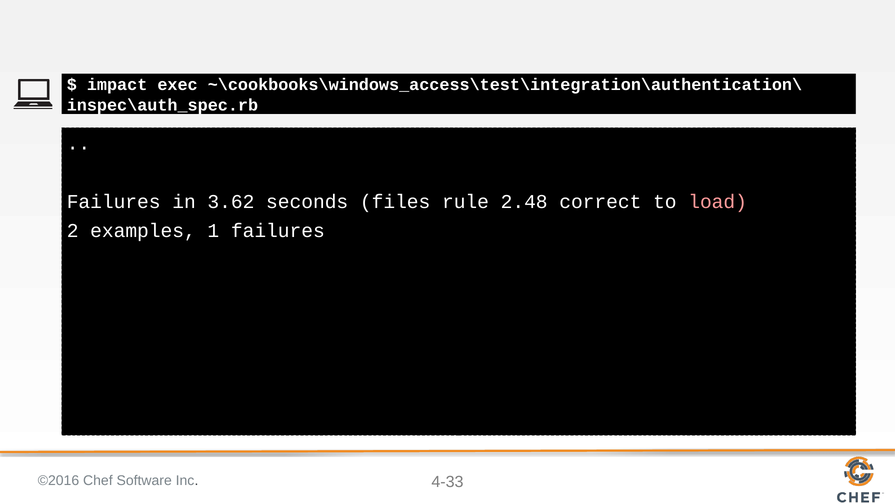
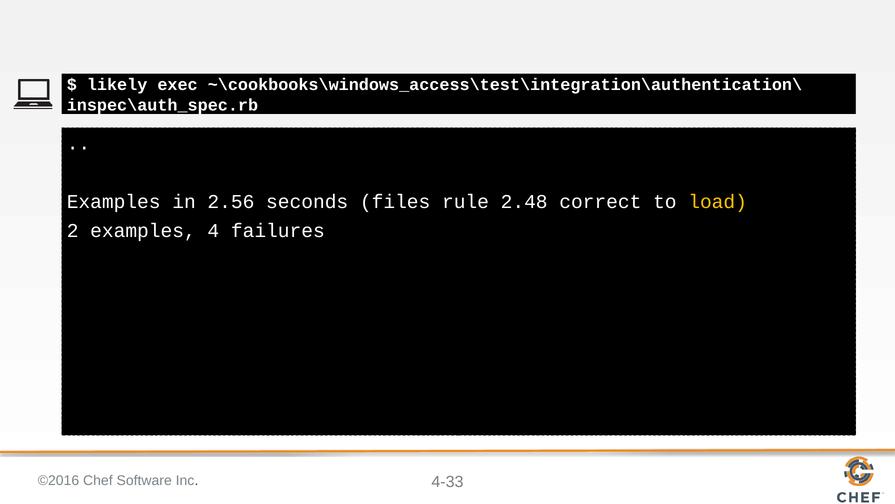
impact: impact -> likely (117, 85)
Failures: Failures -> Examples (114, 201)
3.62: 3.62 -> 2.56 (231, 201)
load colour: pink -> yellow (718, 201)
1: 1 -> 4 (213, 230)
